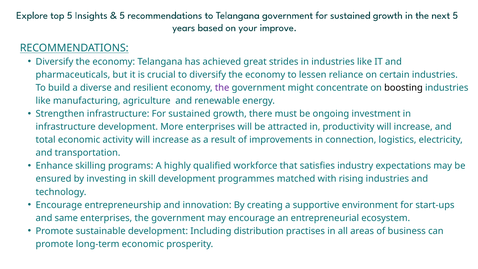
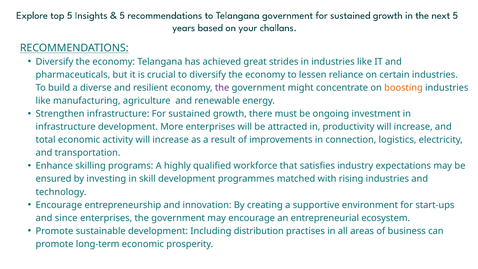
improve: improve -> challans (278, 28)
boosting colour: black -> orange (403, 88)
same: same -> since (66, 218)
